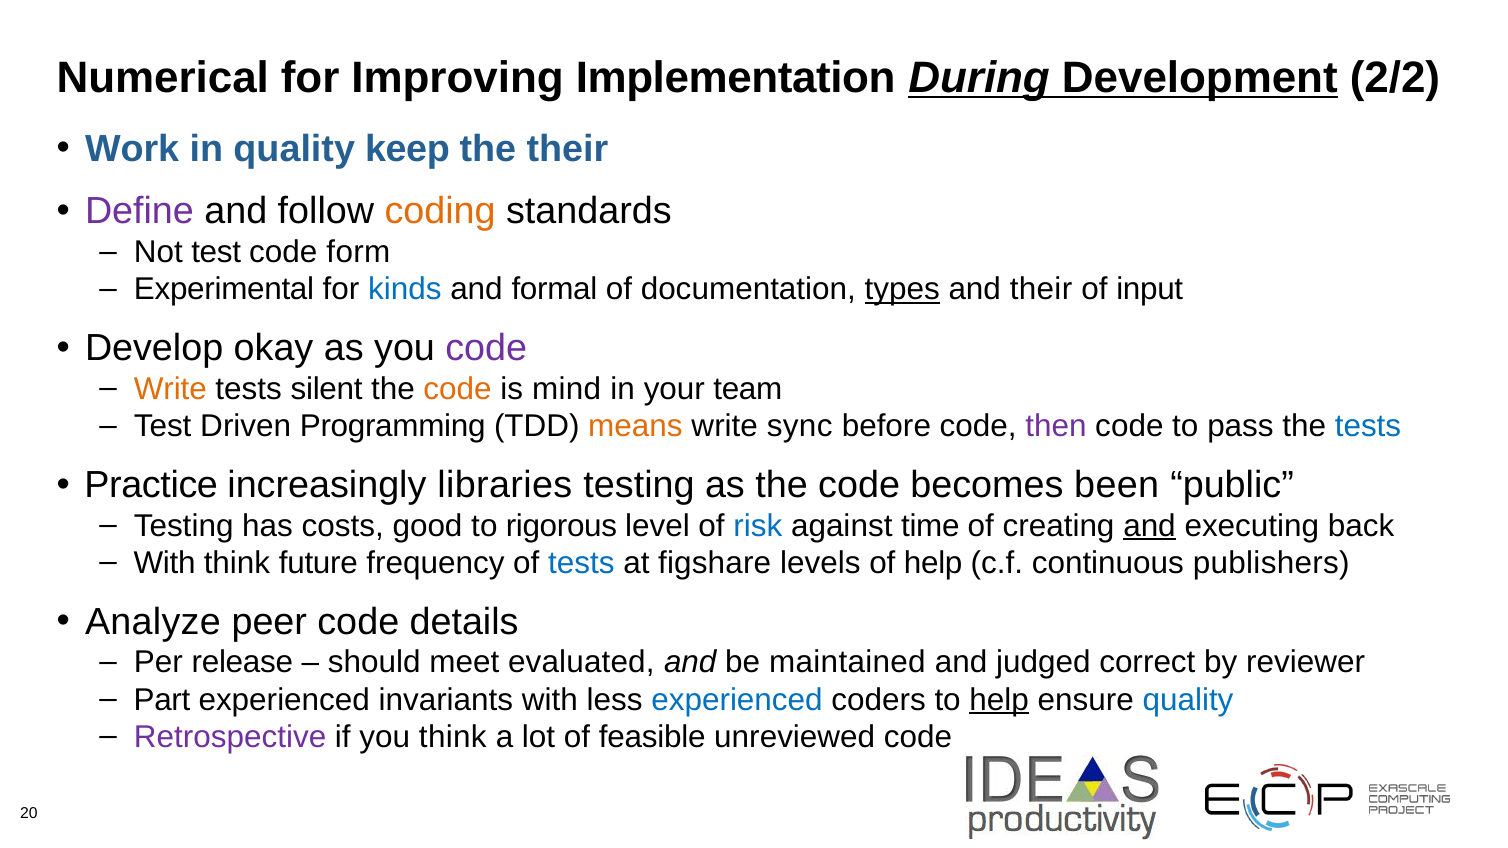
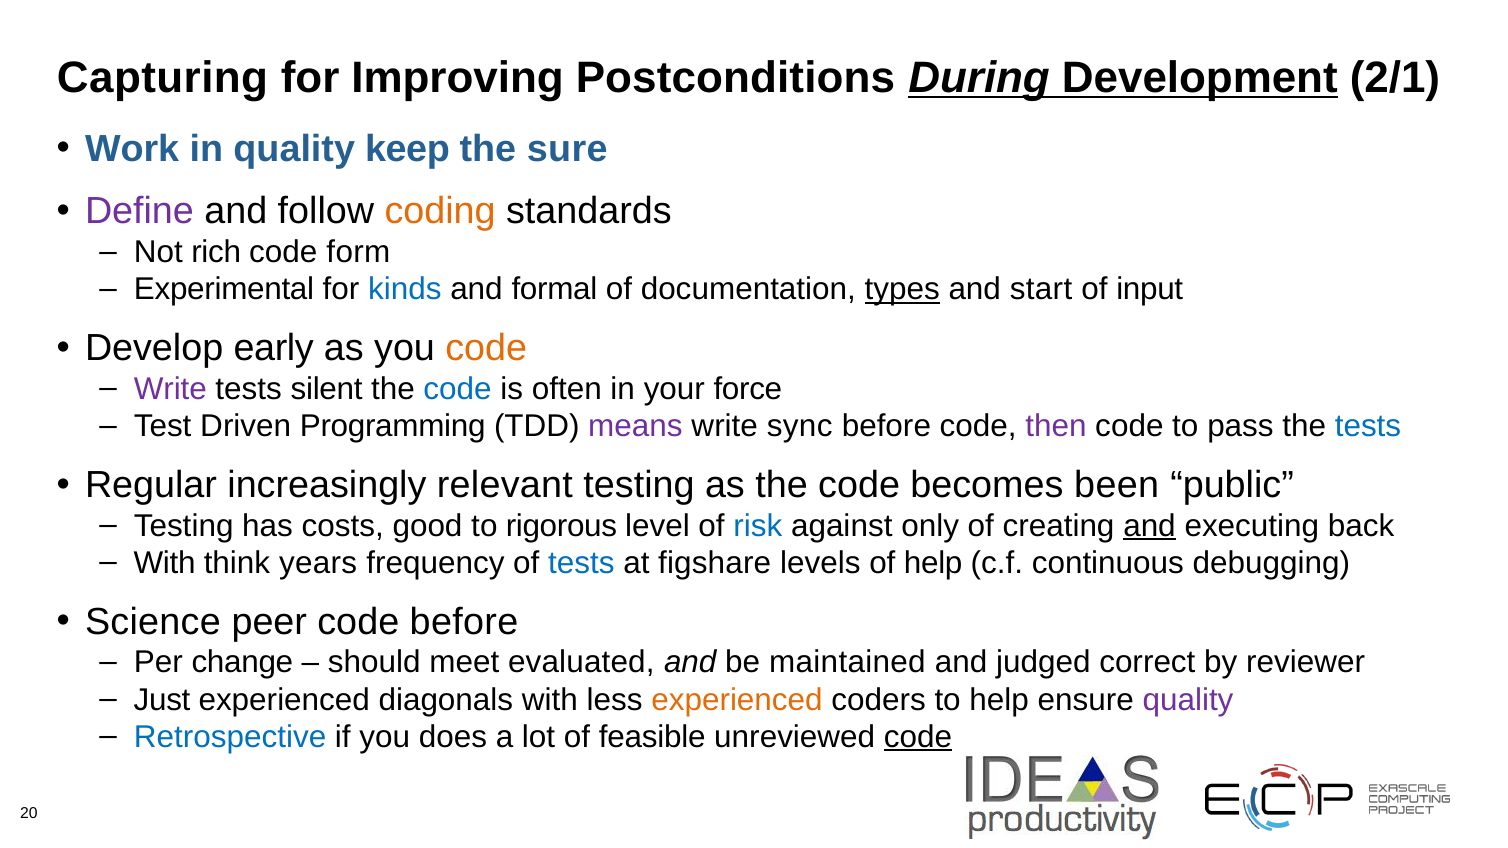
Numerical: Numerical -> Capturing (162, 78)
Implementation: Implementation -> Postconditions (735, 78)
2/2: 2/2 -> 2/1 (1395, 78)
the their: their -> sure (567, 149)
Not test: test -> rich (216, 252)
and their: their -> start (1041, 289)
okay: okay -> early (274, 349)
code colour: purple -> orange (486, 349)
Write colour: orange -> purple (170, 389)
code colour: orange -> blue (458, 389)
mind: mind -> often (567, 389)
team: team -> force (748, 389)
means colour: orange -> purple (635, 426)
Practice: Practice -> Regular (151, 485)
libraries: libraries -> relevant (505, 485)
time: time -> only (930, 526)
future: future -> years (318, 563)
publishers: publishers -> debugging (1271, 563)
Analyze: Analyze -> Science (153, 622)
code details: details -> before (464, 622)
release: release -> change (242, 663)
Part: Part -> Just (162, 700)
invariants: invariants -> diagonals (446, 700)
experienced colour: blue -> orange (737, 700)
help underline: present -> none (999, 700)
quality colour: blue -> purple (1188, 700)
Retrospective colour: purple -> blue (230, 737)
you think: think -> does (453, 737)
code underline: none -> present (918, 737)
